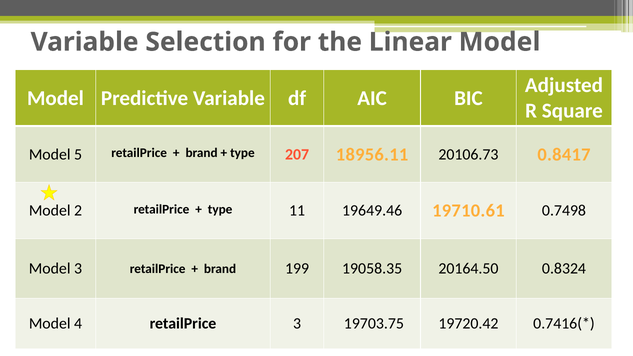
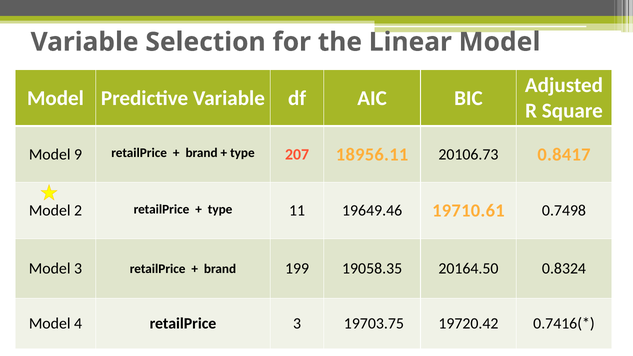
5: 5 -> 9 (78, 154)
